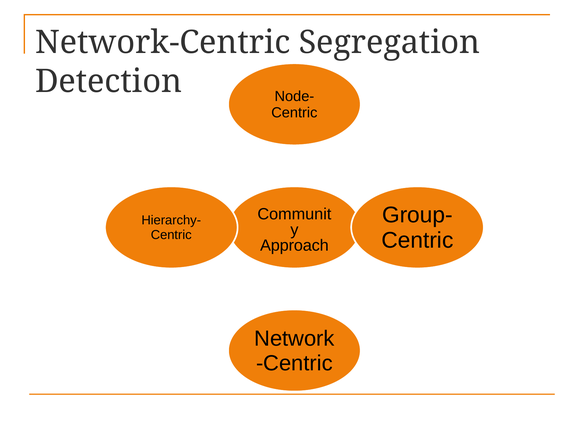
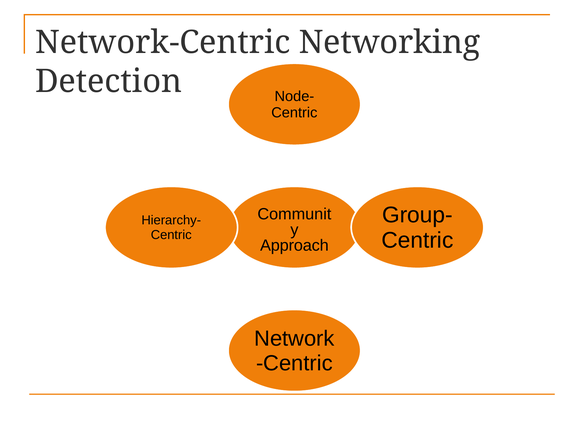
Segregation: Segregation -> Networking (390, 42)
